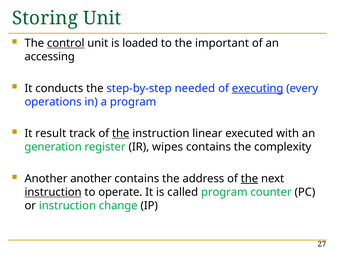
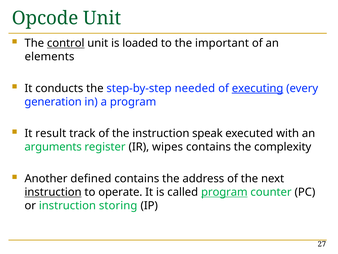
Storing: Storing -> Opcode (45, 18)
accessing: accessing -> elements (50, 57)
operations: operations -> generation (53, 102)
the underline: present -> none (121, 133)
linear: linear -> speak (207, 133)
generation: generation -> arguments (53, 147)
Another another: another -> defined (91, 178)
the underline: present -> none (249, 178)
program underline: none -> present (224, 192)
change: change -> storing (118, 205)
